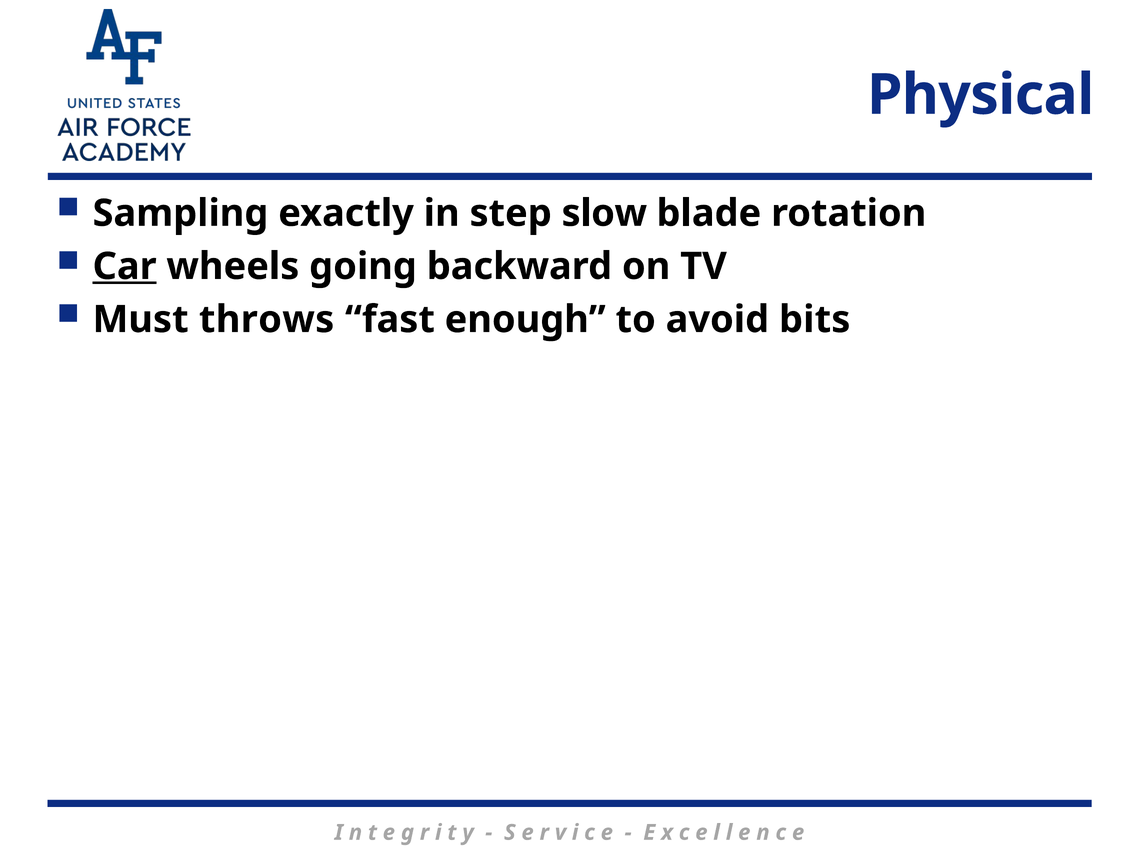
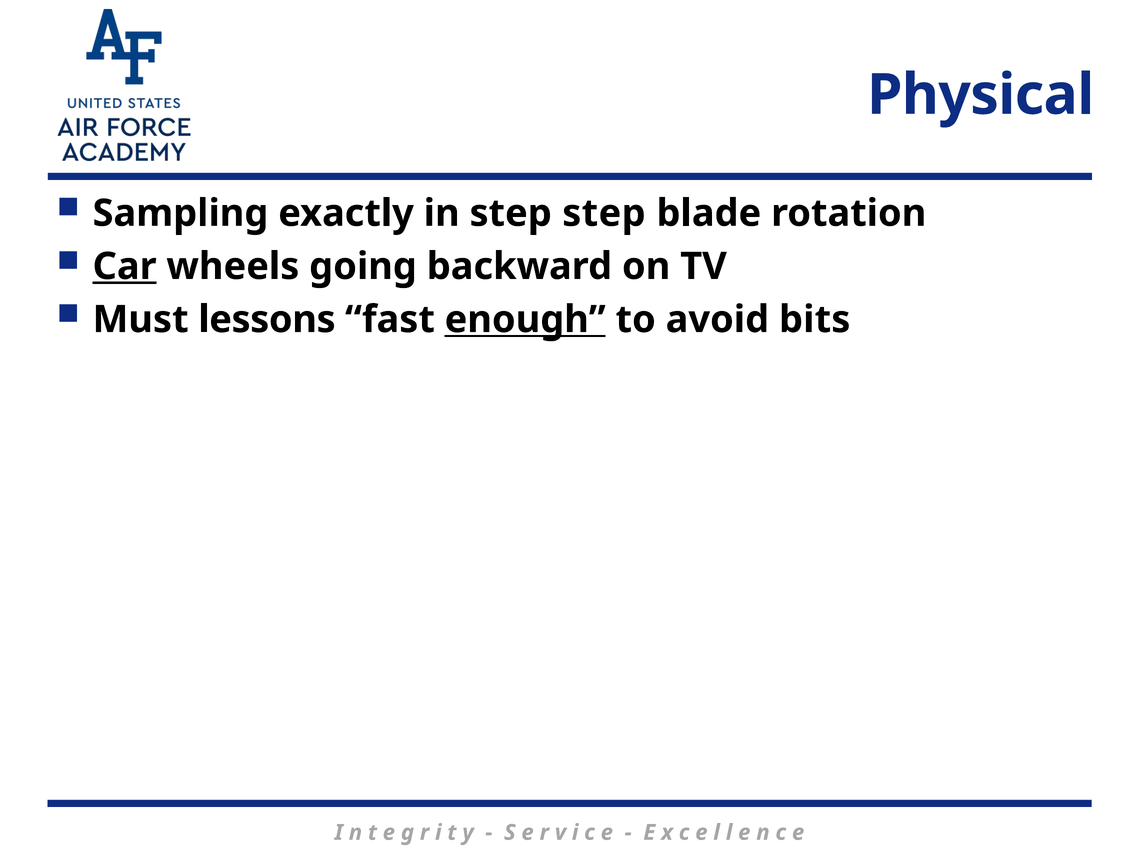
step slow: slow -> step (604, 213)
throws: throws -> lessons (267, 320)
enough underline: none -> present (525, 320)
